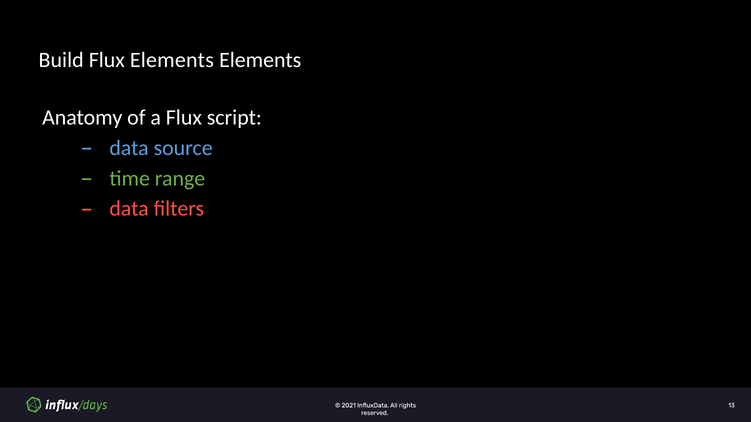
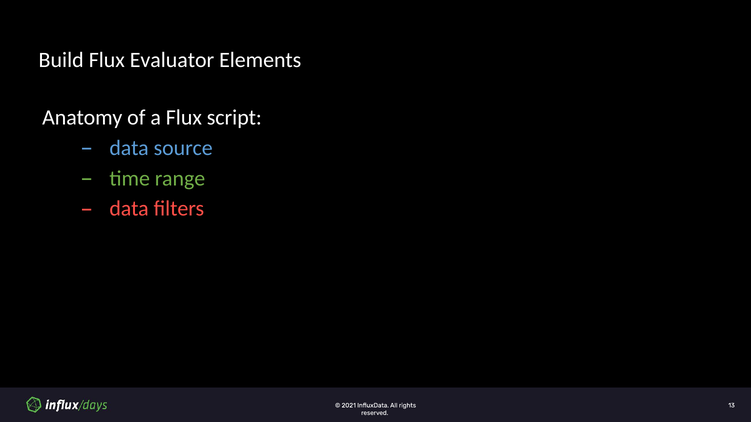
Flux Elements: Elements -> Evaluator (172, 60)
